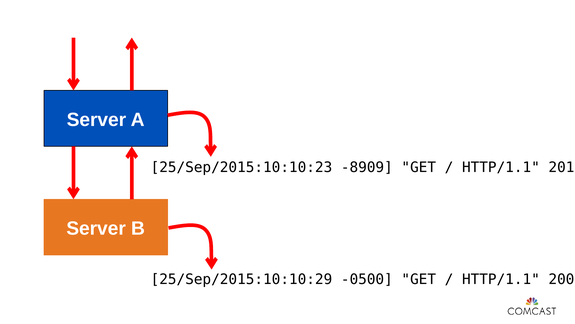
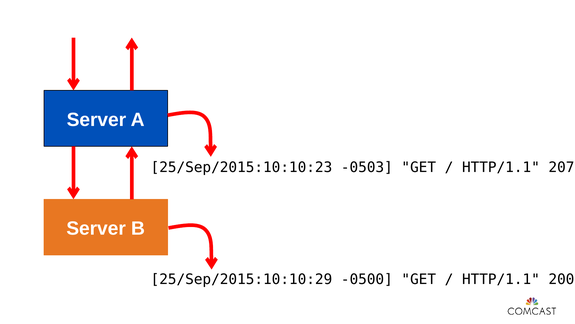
-8909: -8909 -> -0503 (367, 167)
201: 201 -> 207 (561, 167)
